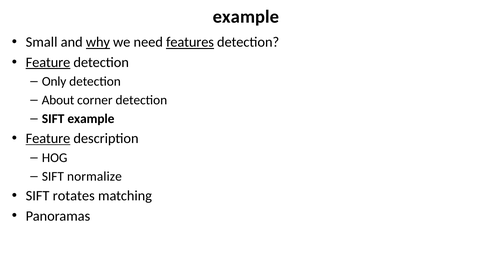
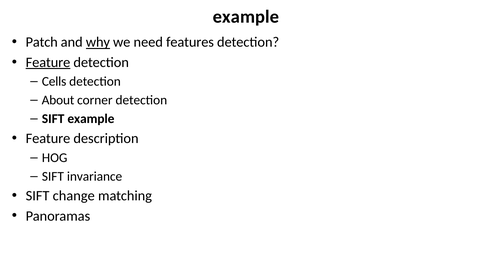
Small: Small -> Patch (42, 42)
features underline: present -> none (190, 42)
Only: Only -> Cells (54, 82)
Feature underline: present -> none (48, 138)
normalize: normalize -> invariance (95, 176)
rotates: rotates -> change (74, 196)
